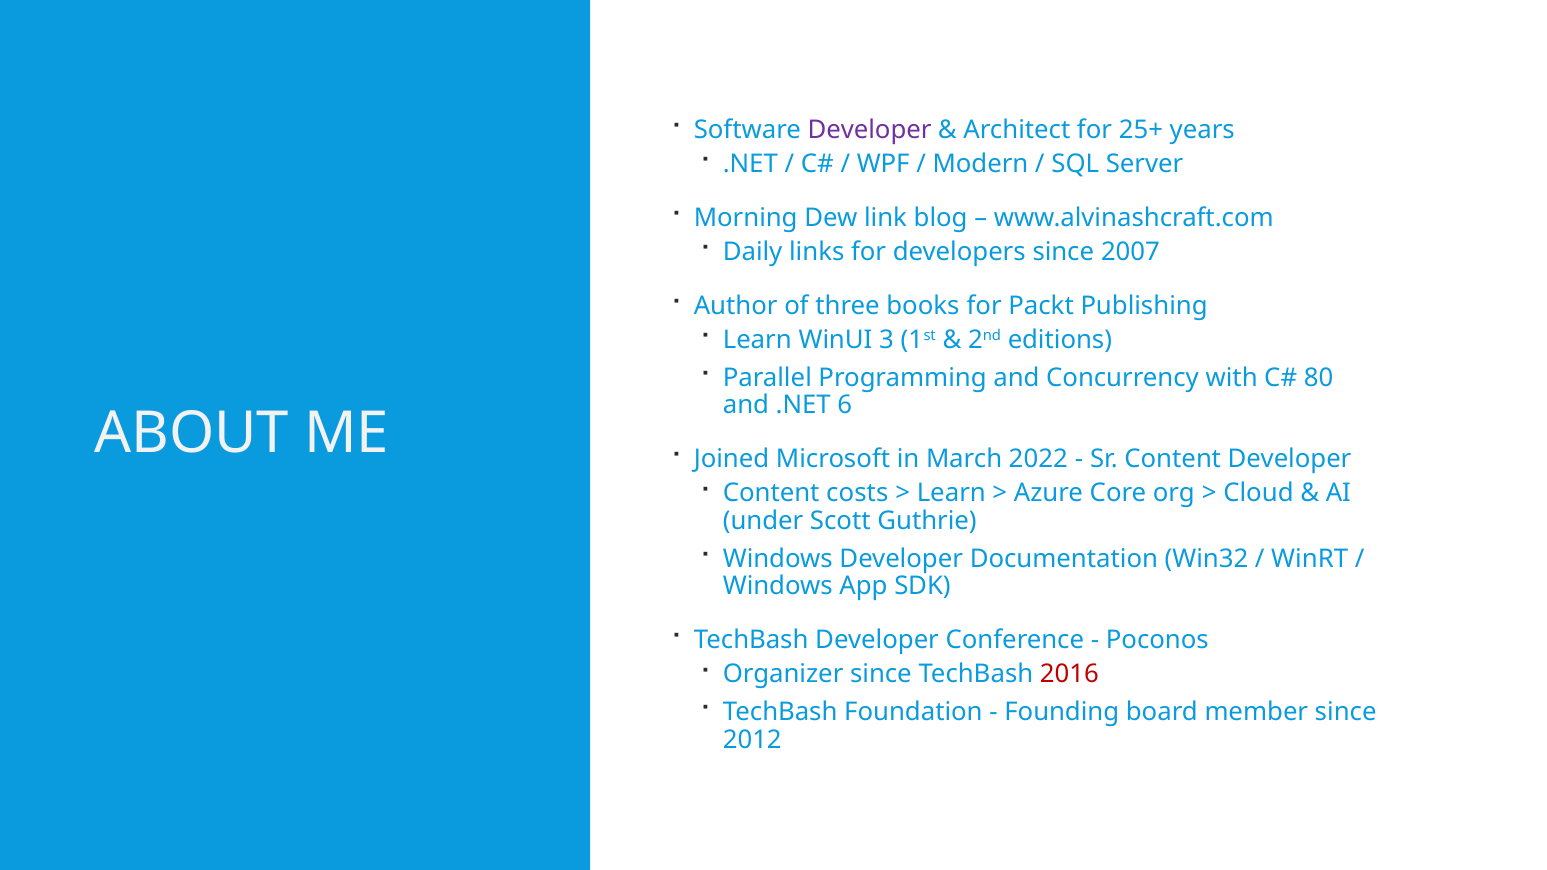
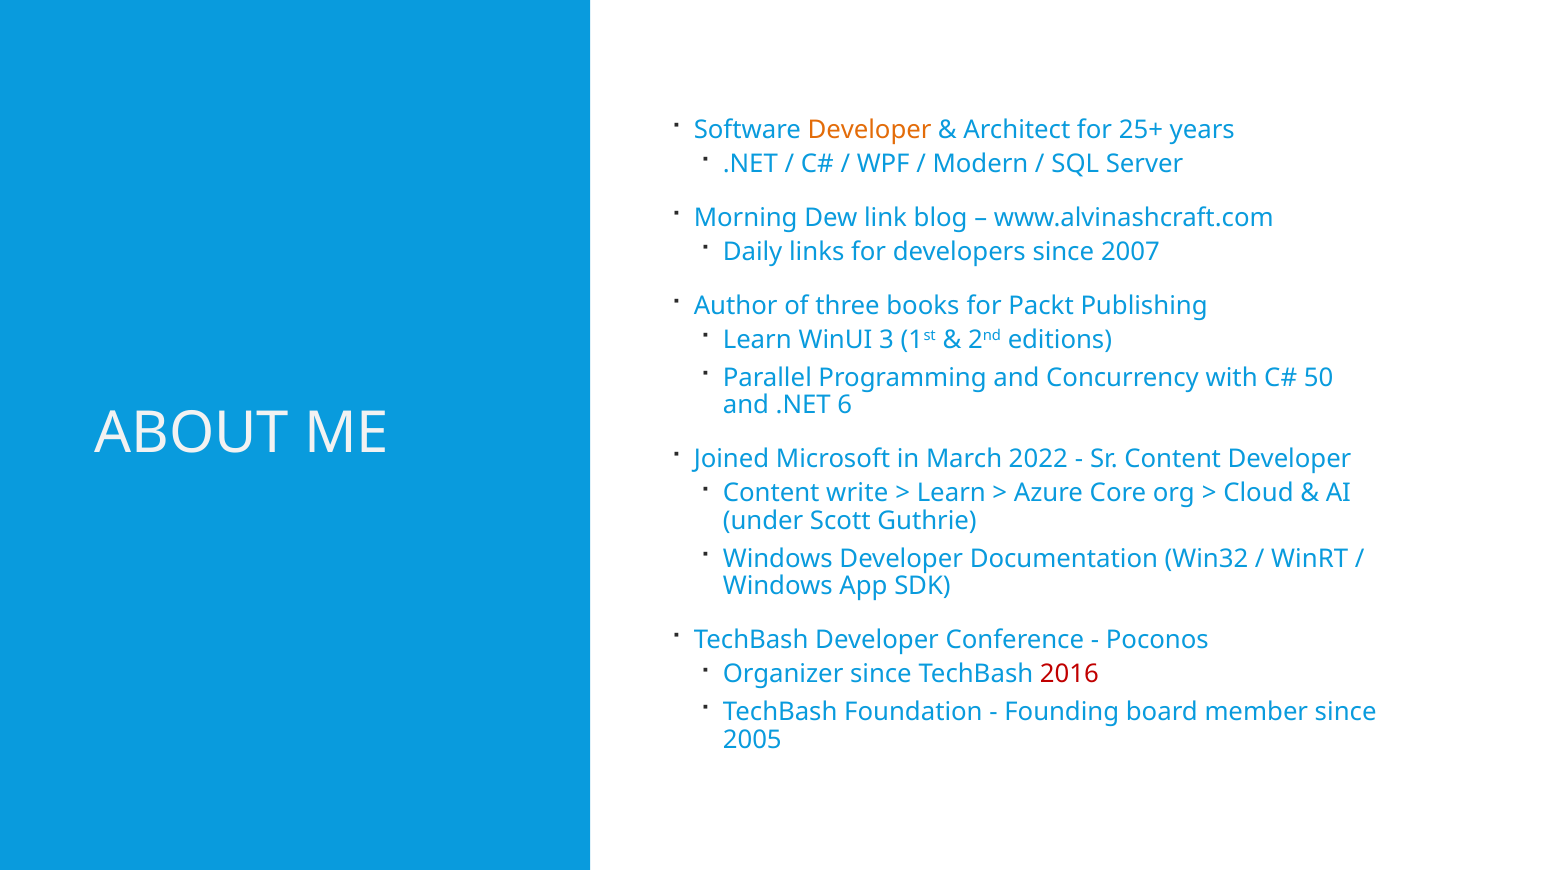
Developer colour: purple -> orange (870, 130)
80: 80 -> 50 (1319, 378)
costs: costs -> write (857, 493)
2012: 2012 -> 2005 (752, 740)
